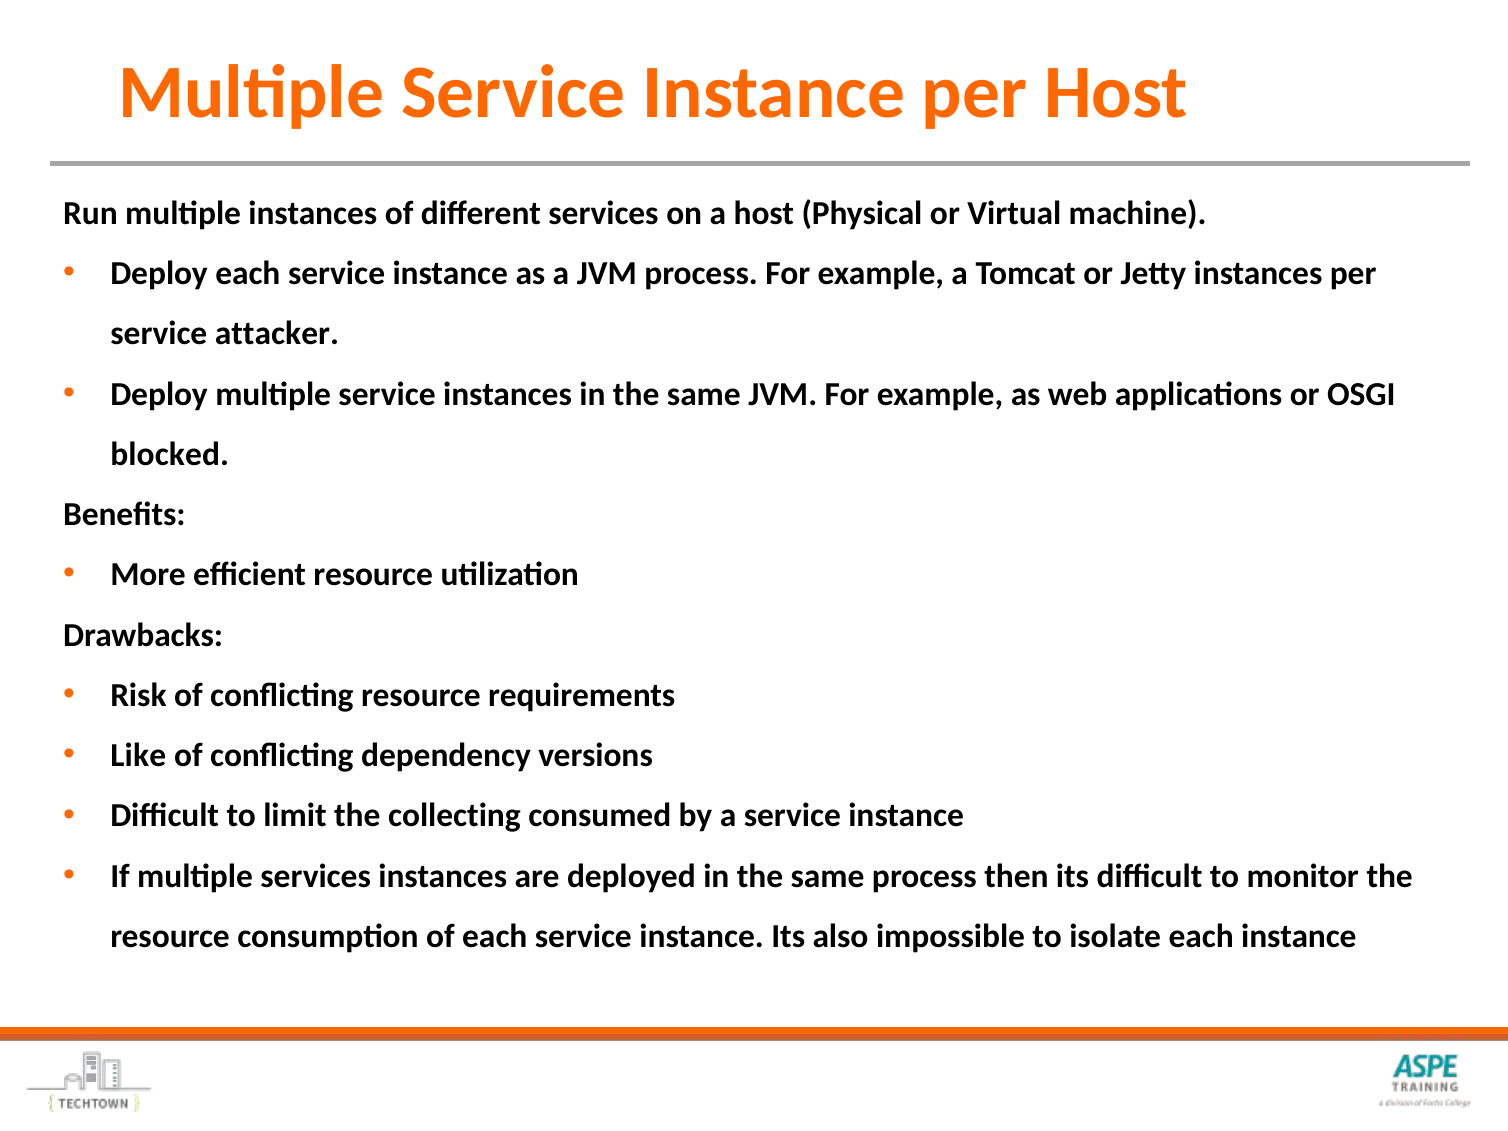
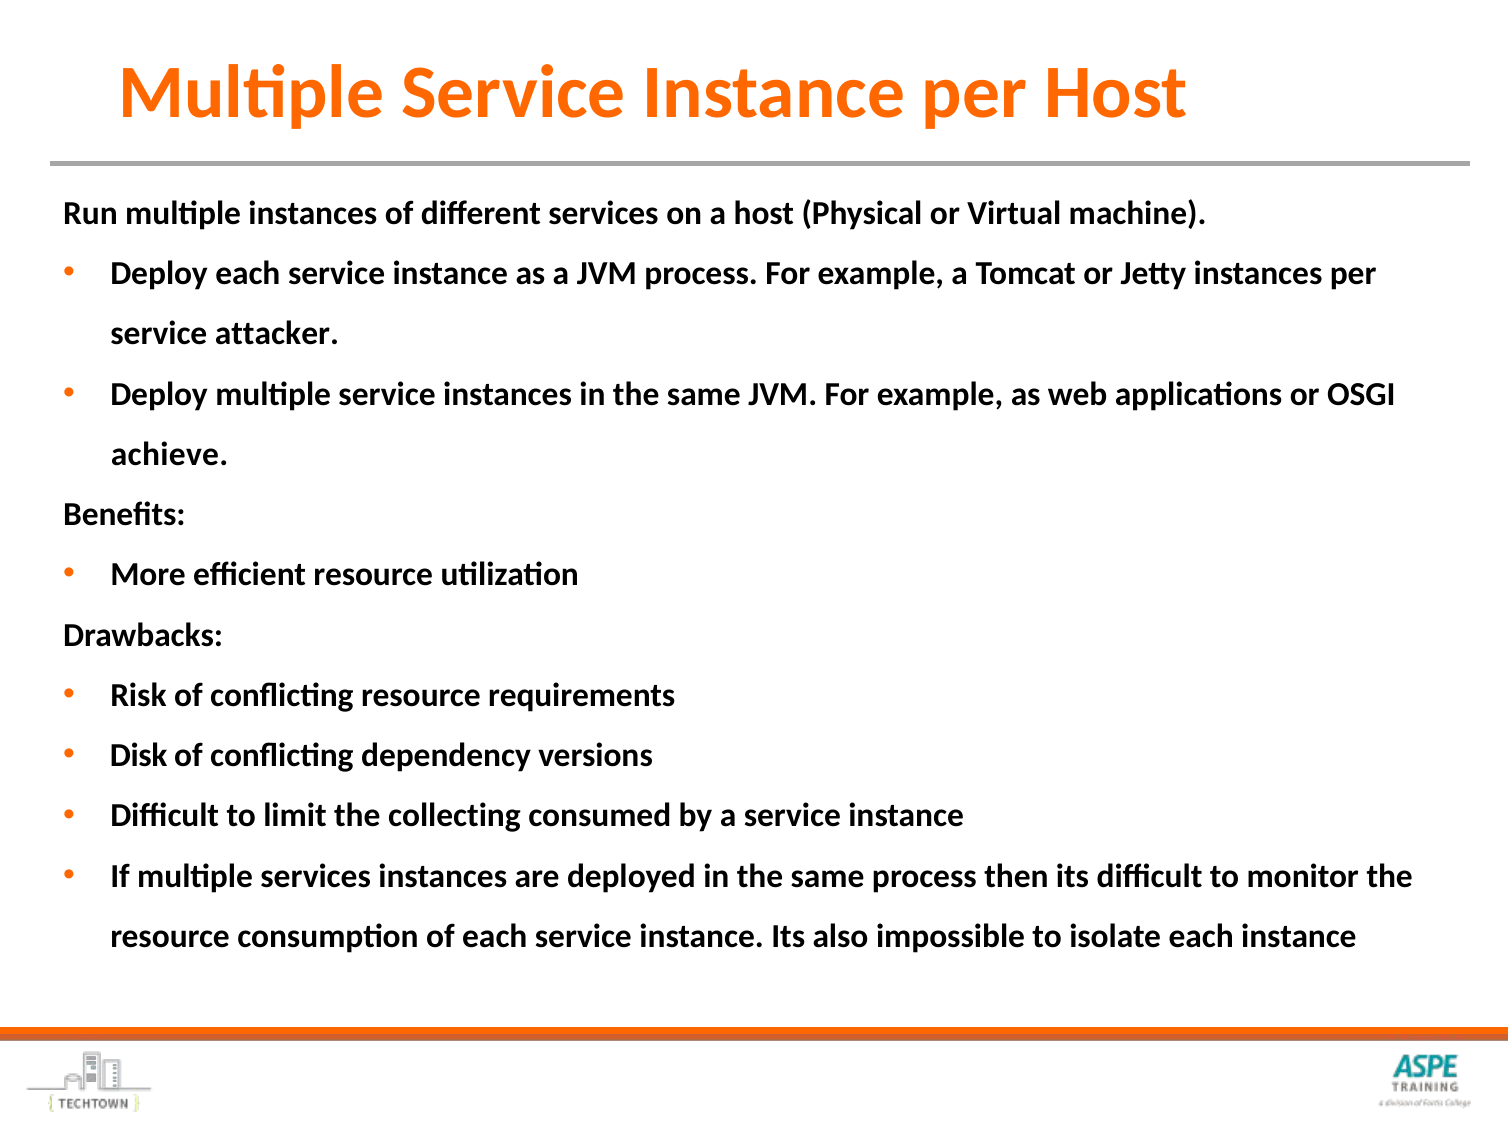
blocked: blocked -> achieve (170, 454)
Like: Like -> Disk (139, 756)
